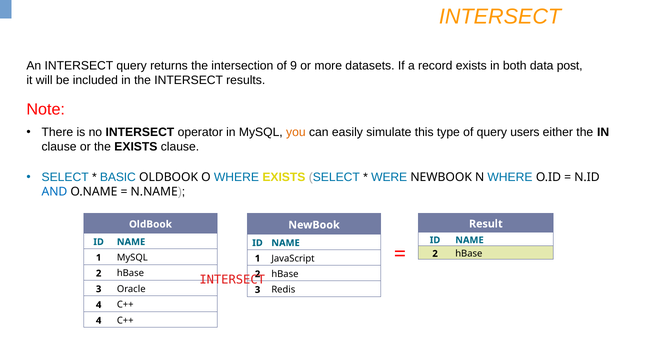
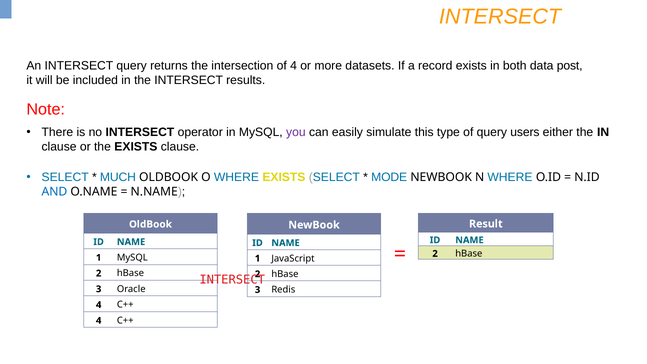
of 9: 9 -> 4 (294, 66)
you colour: orange -> purple (296, 132)
BASIC: BASIC -> MUCH (118, 177)
WERE: WERE -> MODE (389, 177)
